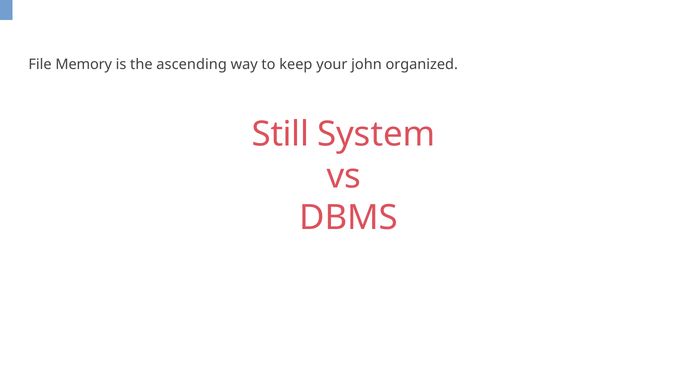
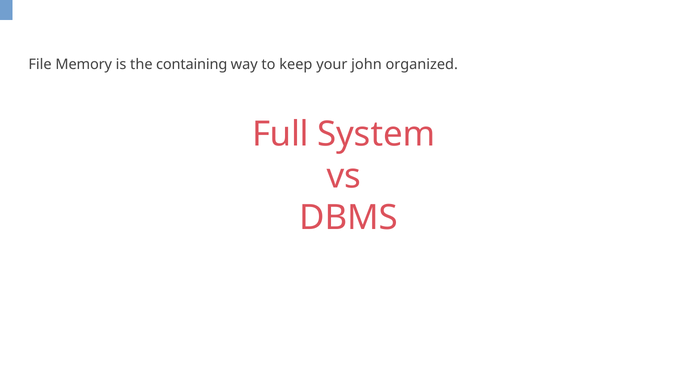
ascending: ascending -> containing (192, 64)
Still: Still -> Full (280, 134)
